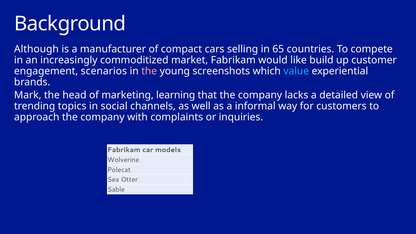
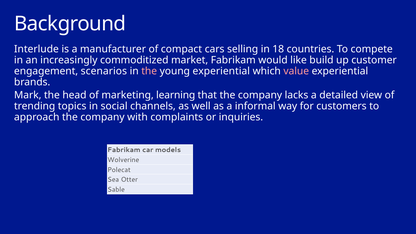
Although: Although -> Interlude (36, 49)
65: 65 -> 18 (278, 49)
young screenshots: screenshots -> experiential (221, 71)
value colour: light blue -> pink (296, 71)
